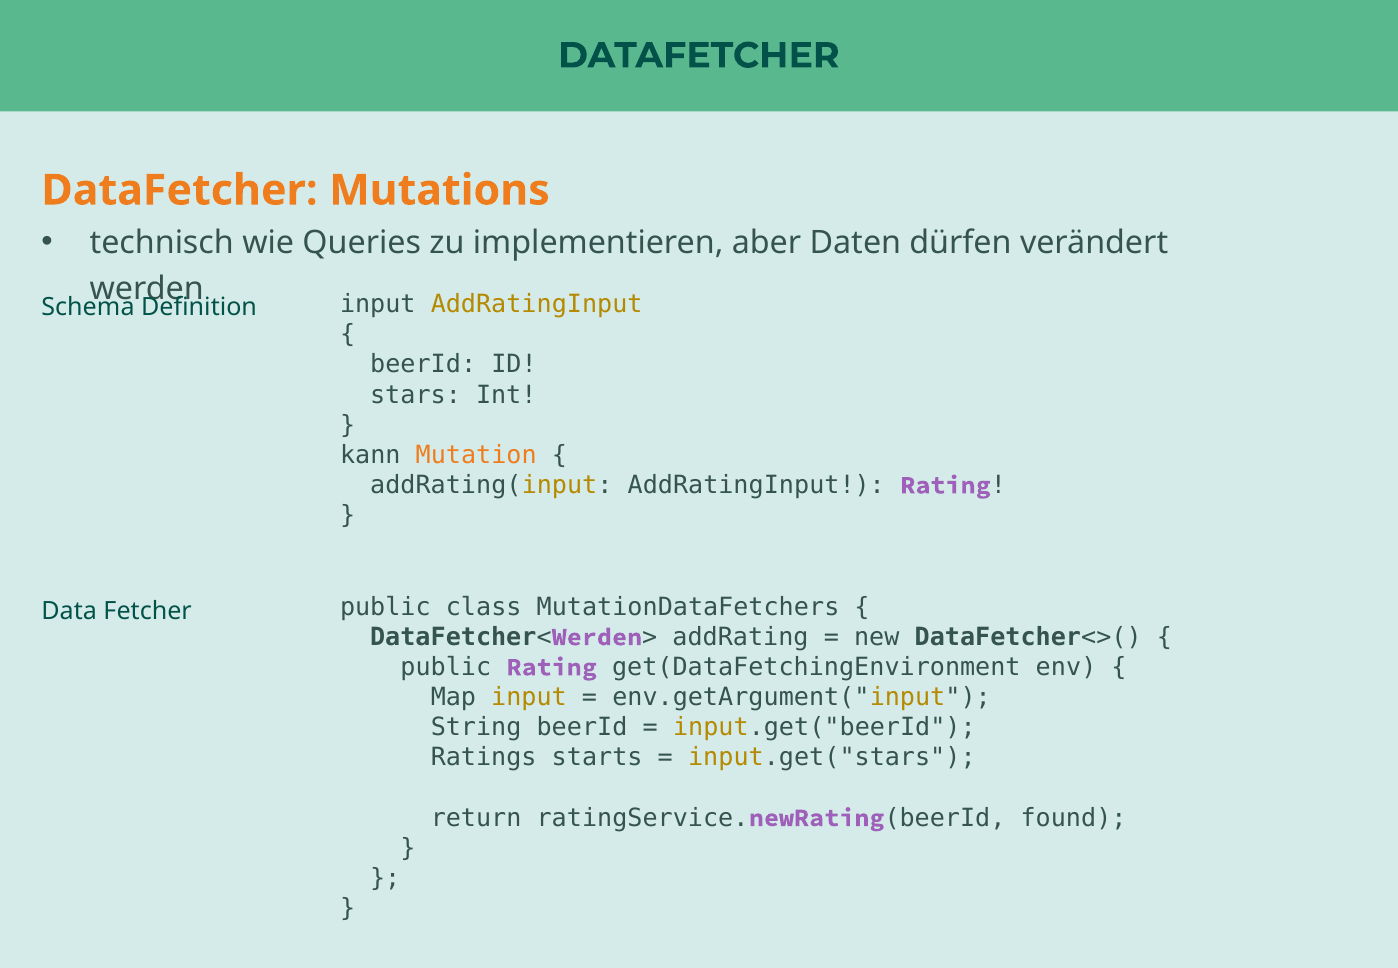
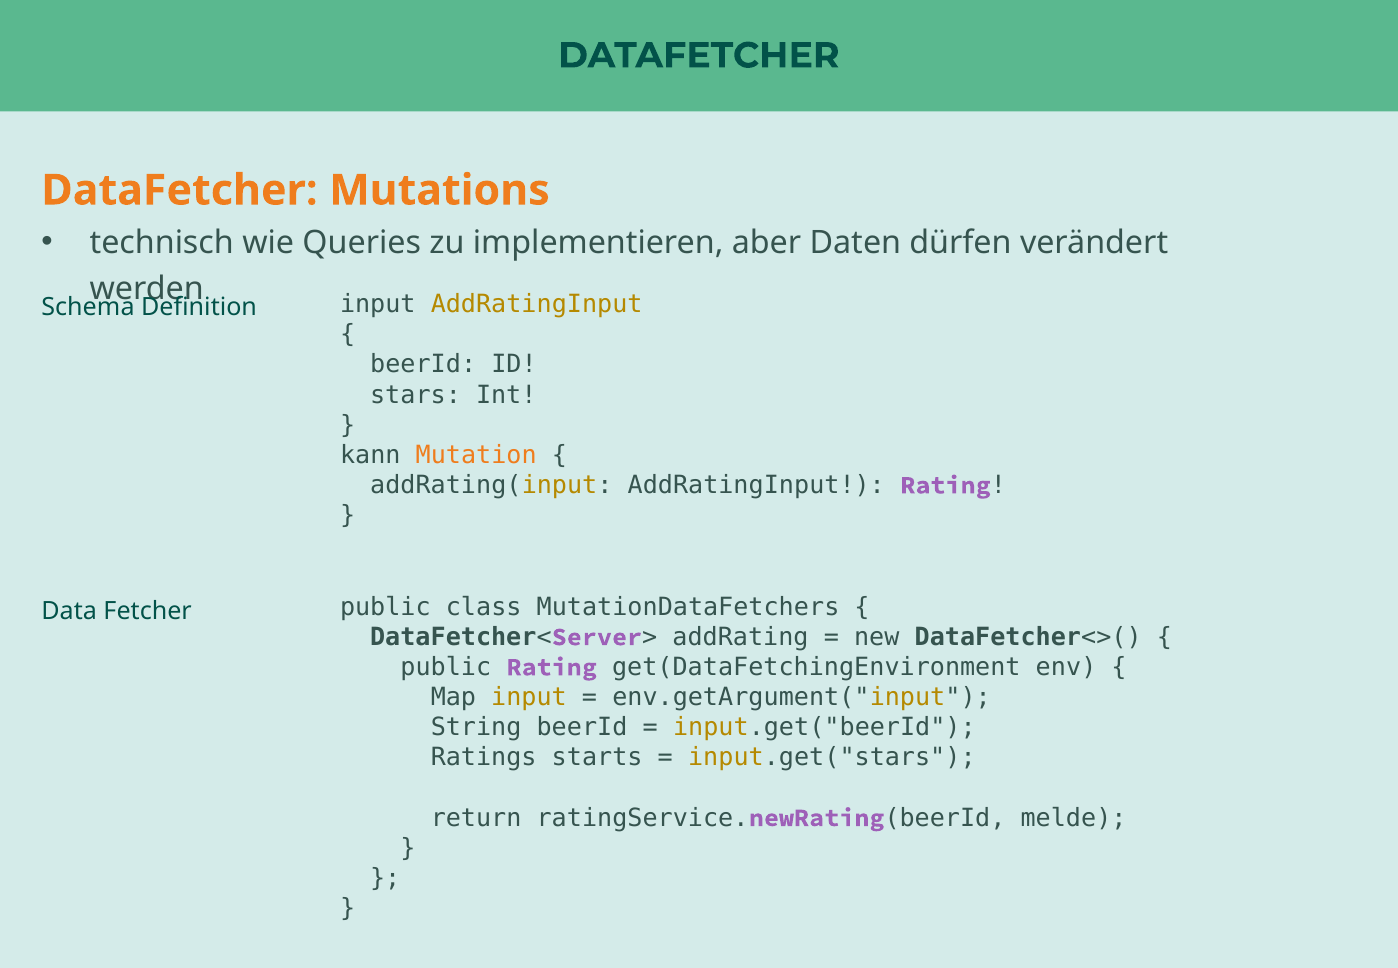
Werden: Werden -> Server (597, 637)
found: found -> melde (1074, 818)
